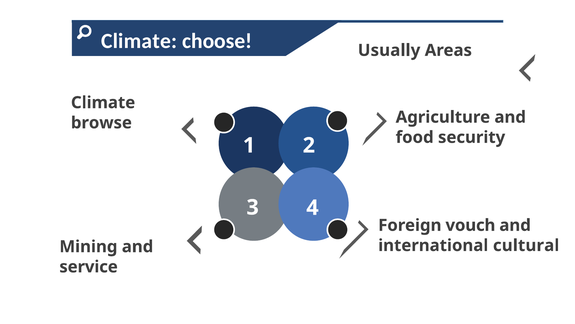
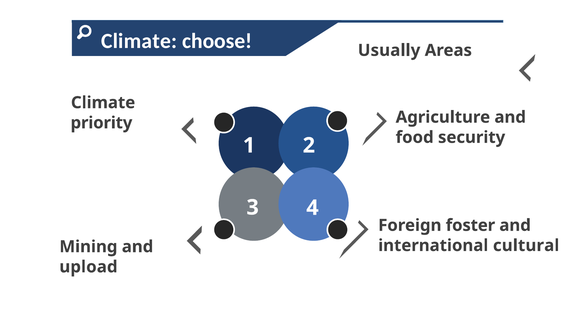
browse: browse -> priority (101, 123)
vouch: vouch -> foster (470, 225)
service: service -> upload (88, 266)
